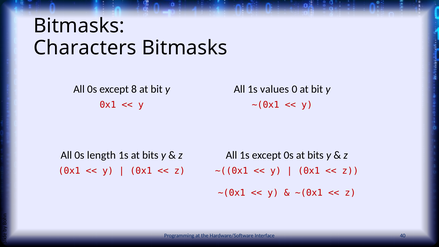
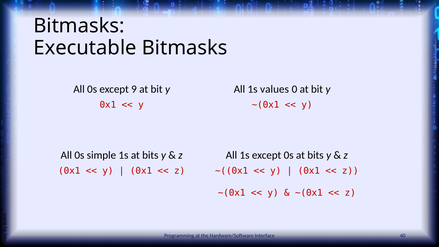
Characters: Characters -> Executable (85, 48)
8: 8 -> 9 (134, 89)
length: length -> simple (101, 155)
